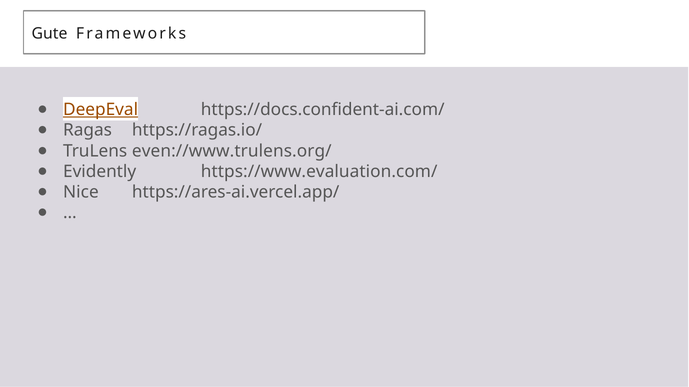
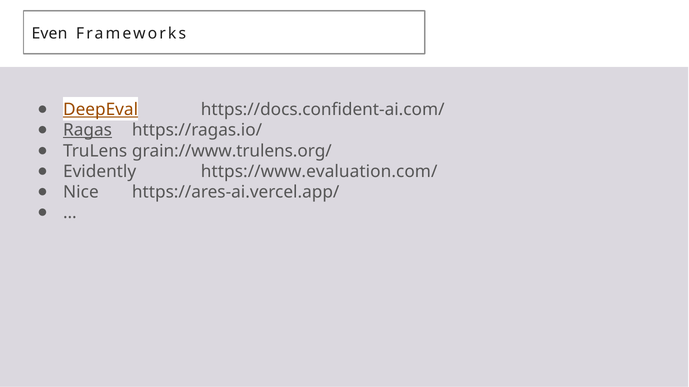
Gute: Gute -> Even (49, 33)
Ragas underline: none -> present (88, 130)
even://www.trulens.org/: even://www.trulens.org/ -> grain://www.trulens.org/ (232, 151)
